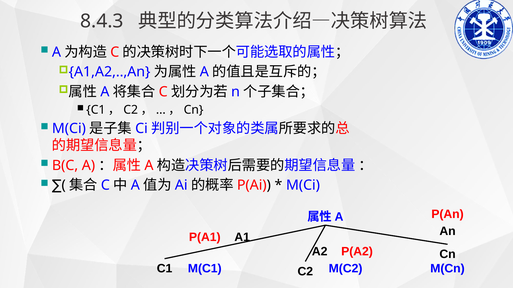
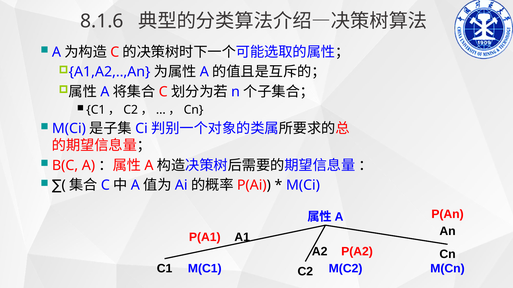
8.4.3: 8.4.3 -> 8.1.6 (102, 21)
